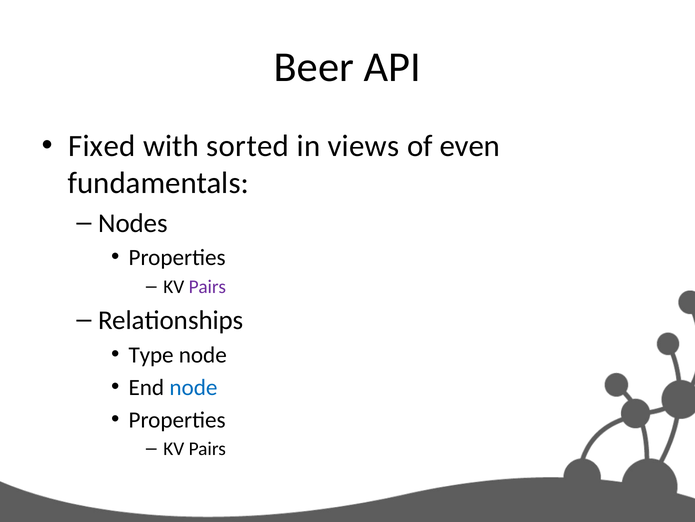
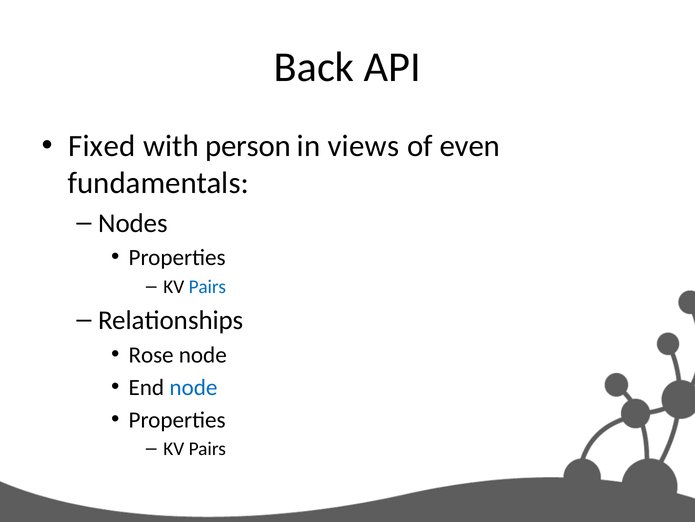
Beer: Beer -> Back (314, 67)
sorted: sorted -> person (248, 146)
Pairs colour: purple -> blue (207, 286)
Type: Type -> Rose (151, 355)
